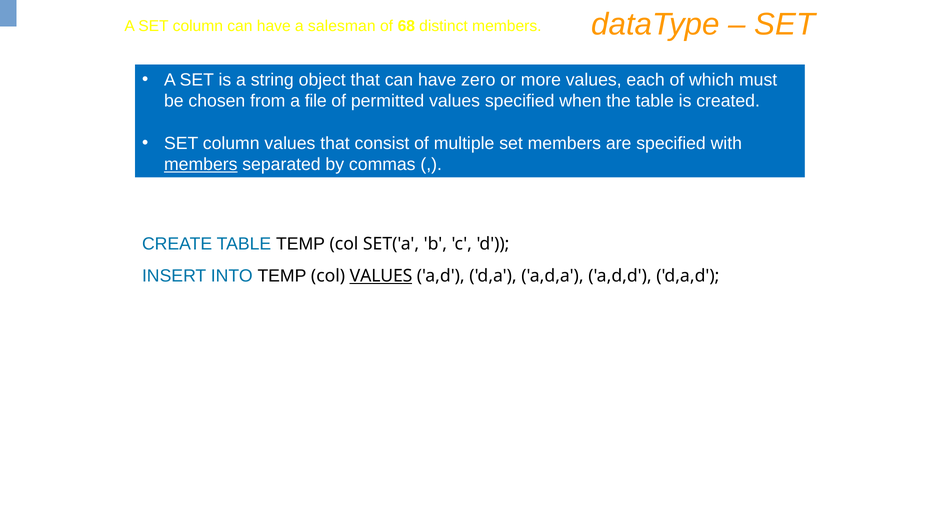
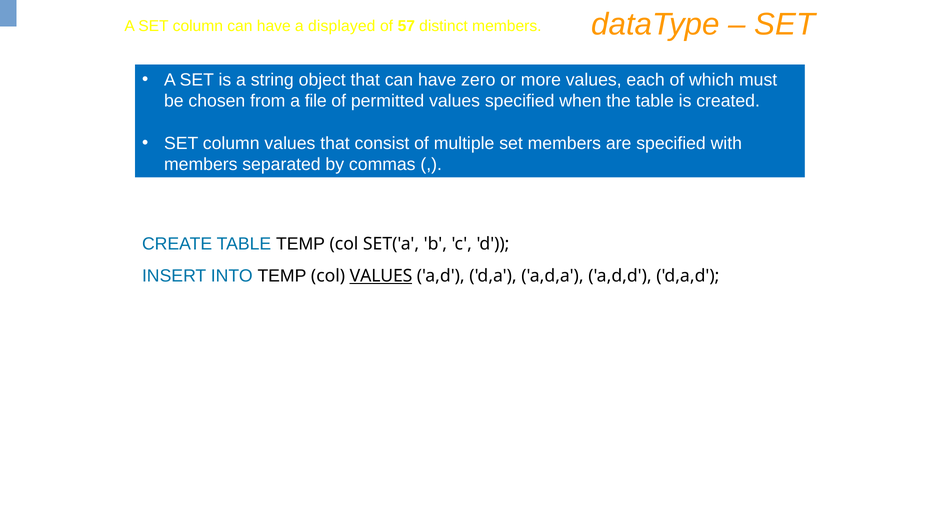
salesman: salesman -> displayed (342, 26)
68: 68 -> 57 (406, 26)
members underline: present -> none (201, 164)
